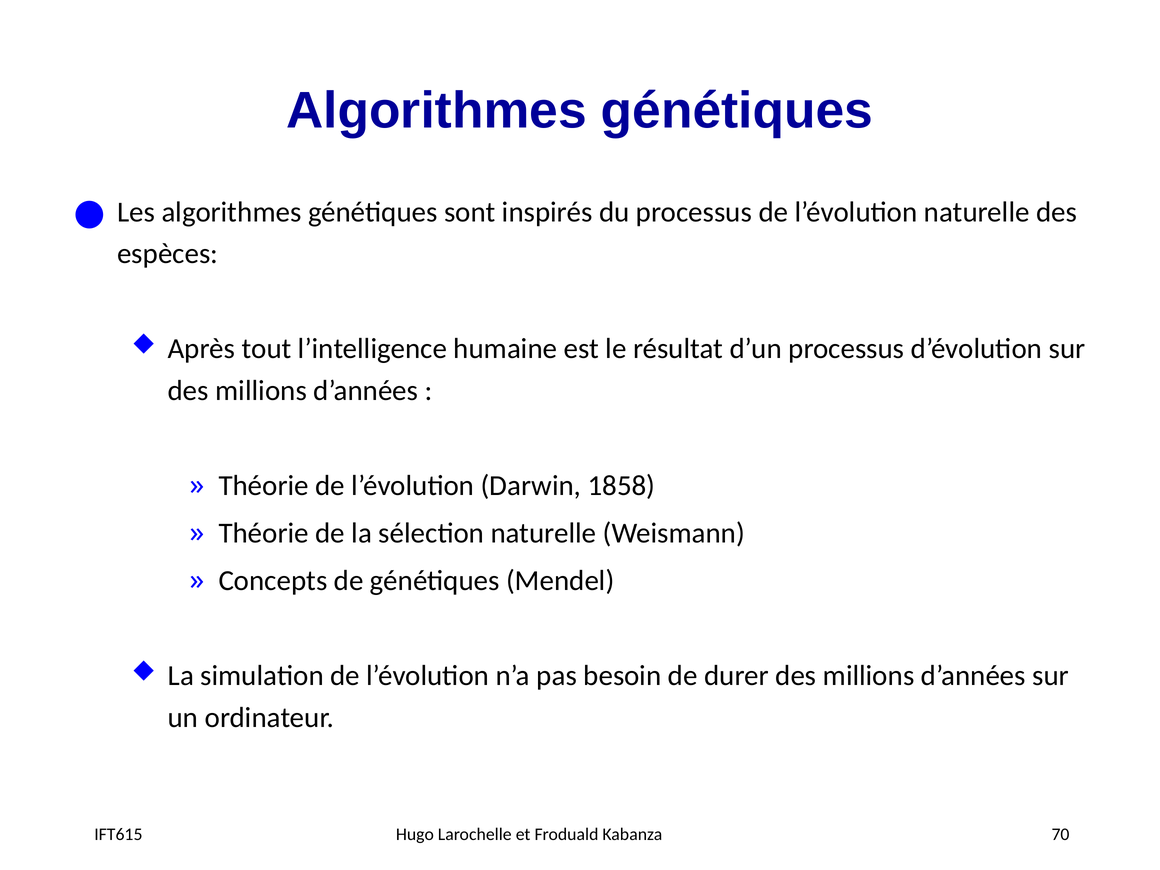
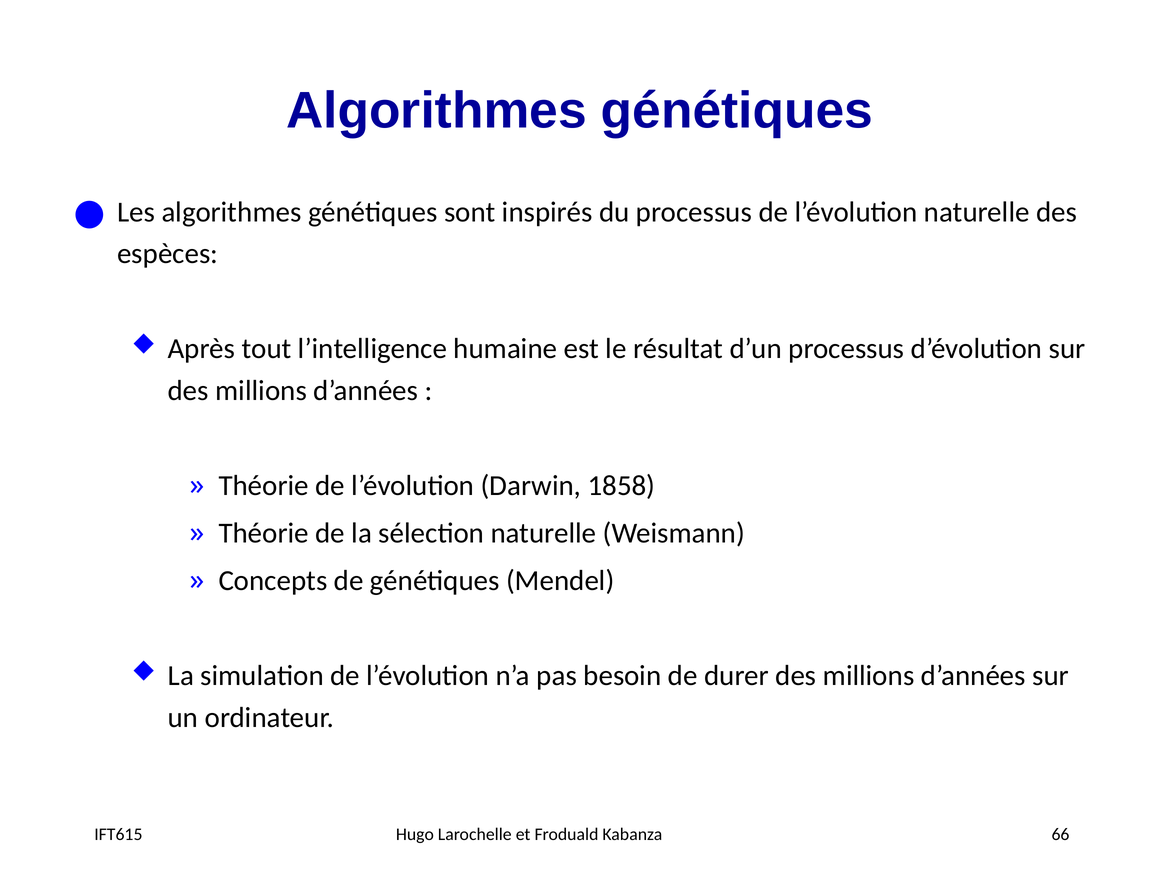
70: 70 -> 66 (1060, 834)
